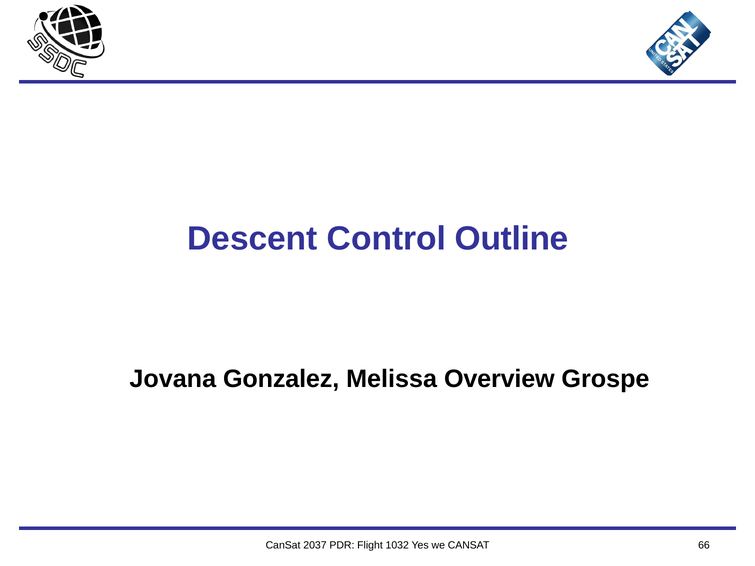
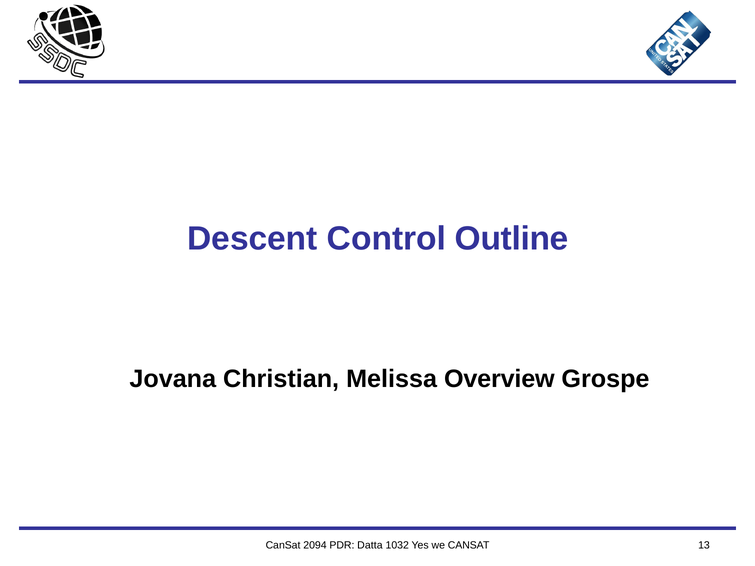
Gonzalez: Gonzalez -> Christian (281, 379)
2037: 2037 -> 2094 (315, 546)
Flight: Flight -> Datta (370, 546)
66: 66 -> 13 (704, 546)
